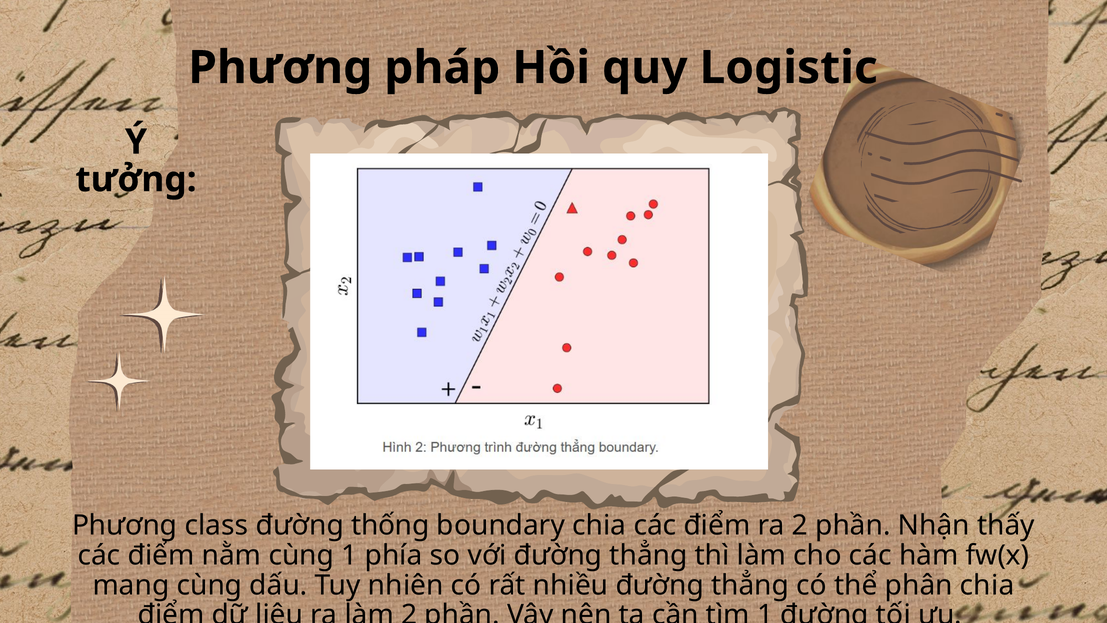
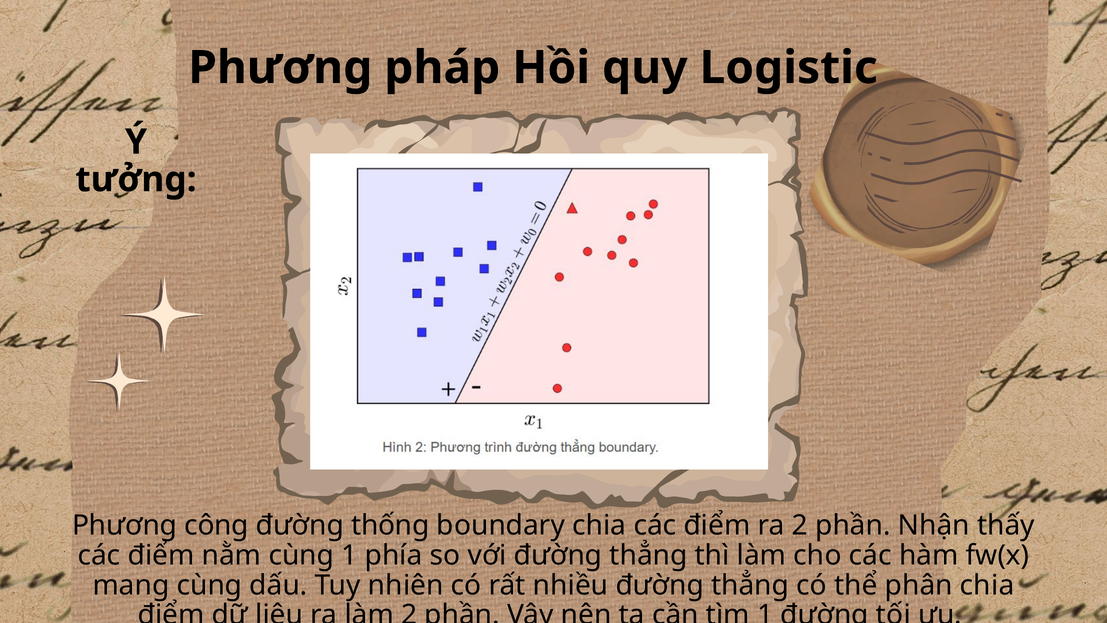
class: class -> công (217, 525)
